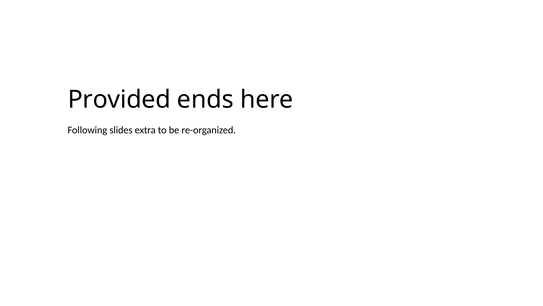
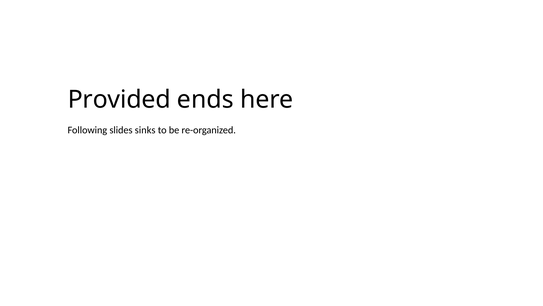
extra: extra -> sinks (145, 130)
